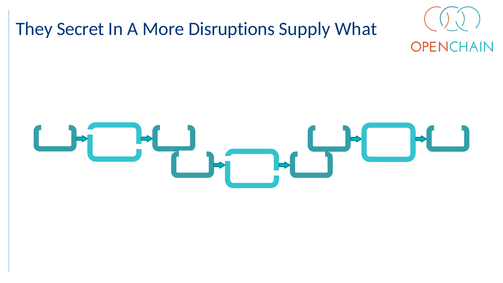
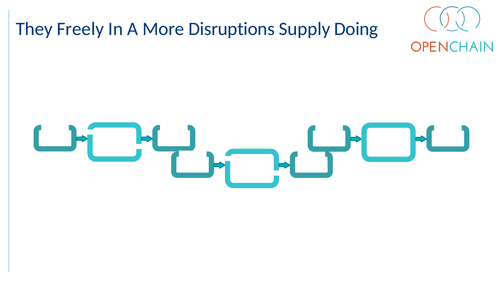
Secret: Secret -> Freely (80, 29)
What: What -> Doing (356, 29)
